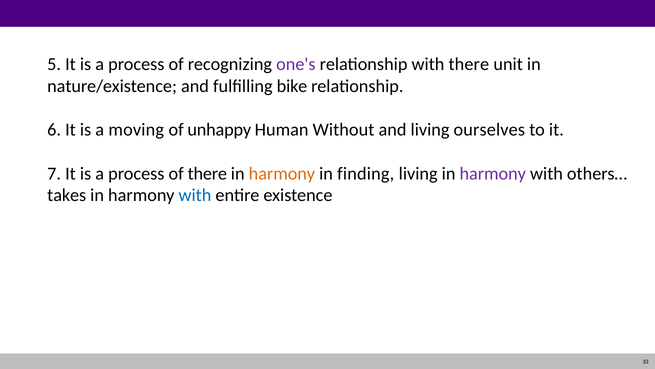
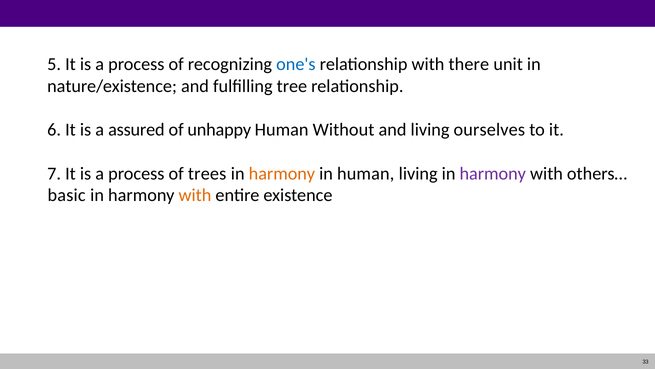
one's colour: purple -> blue (296, 64)
bike: bike -> tree (292, 86)
moving: moving -> assured (136, 130)
of there: there -> trees (207, 173)
in finding: finding -> human (366, 173)
takes: takes -> basic (67, 195)
with colour: blue -> orange (195, 195)
